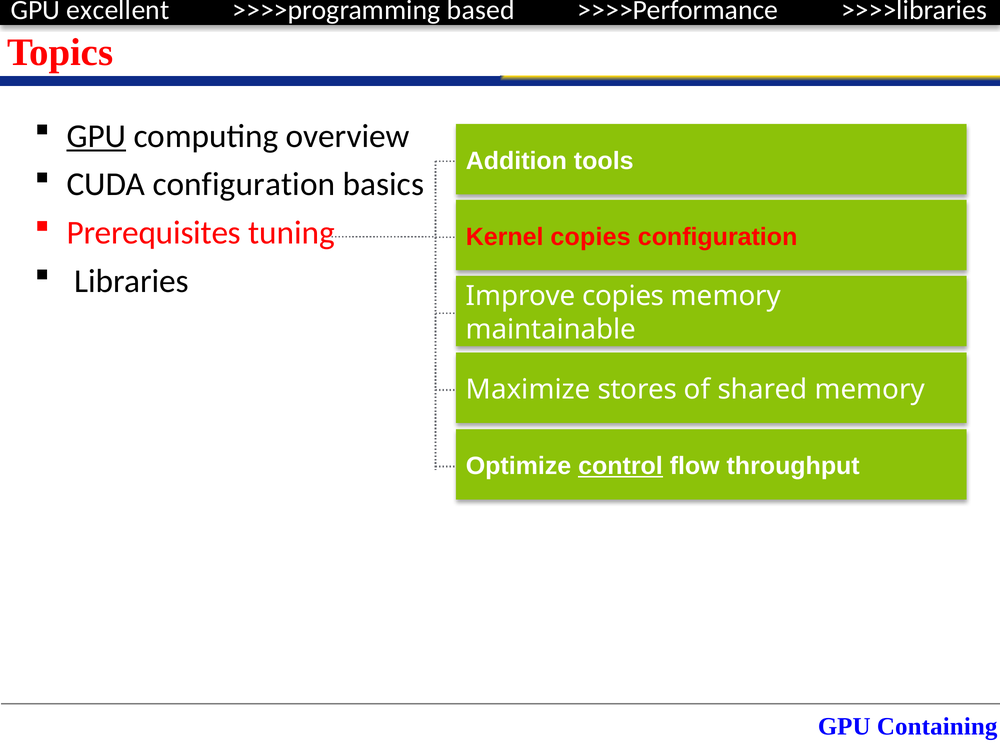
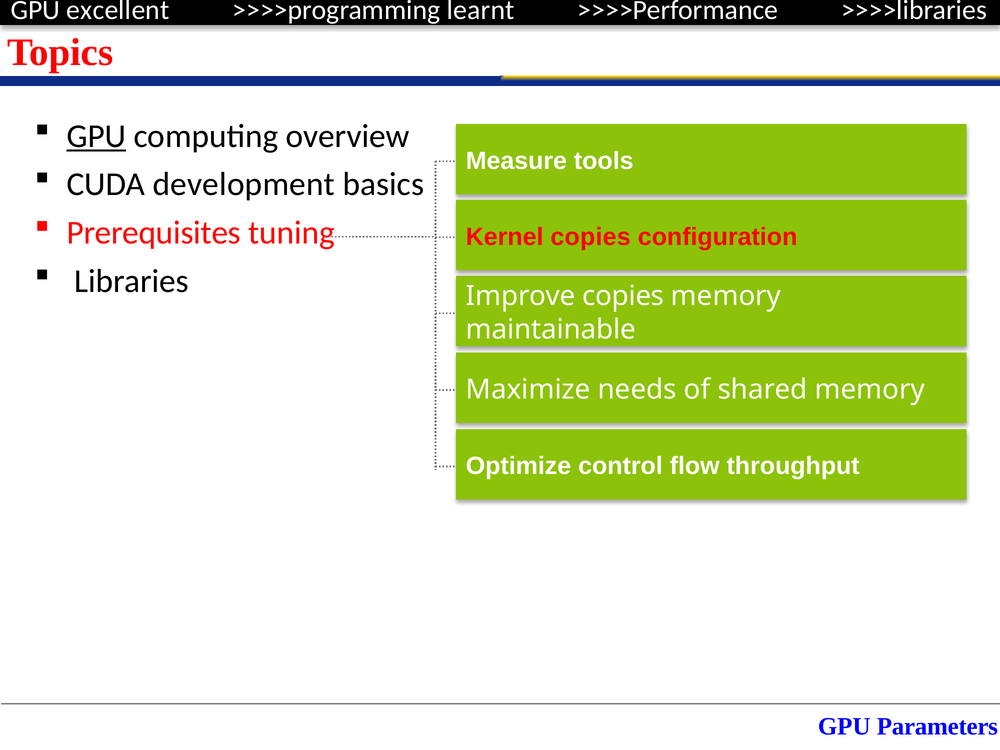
based: based -> learnt (481, 10)
Addition: Addition -> Measure (516, 161)
CUDA configuration: configuration -> development (244, 184)
stores: stores -> needs (637, 390)
control underline: present -> none (620, 466)
Containing: Containing -> Parameters (937, 726)
